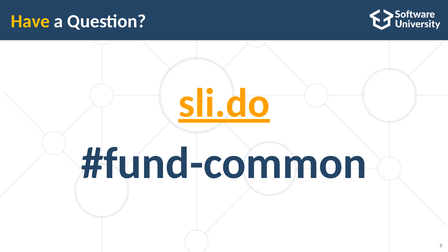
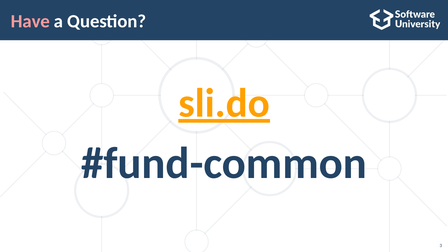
Have colour: yellow -> pink (30, 21)
